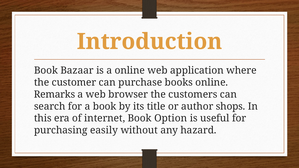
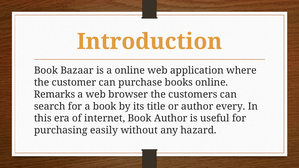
shops: shops -> every (231, 106)
Book Option: Option -> Author (171, 118)
